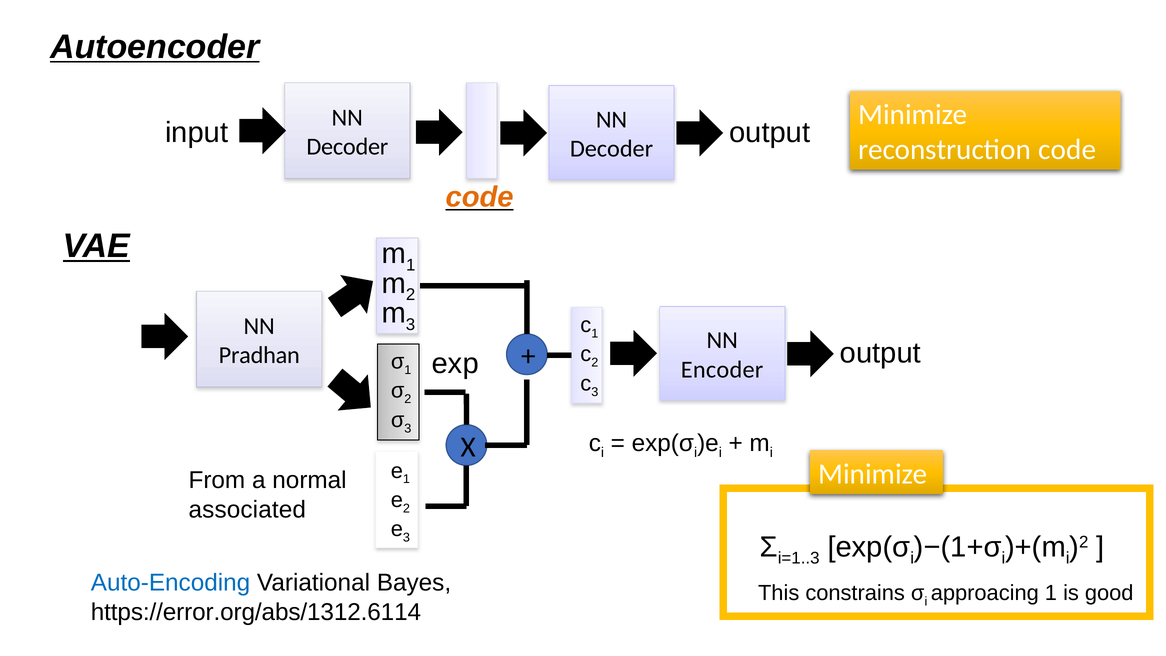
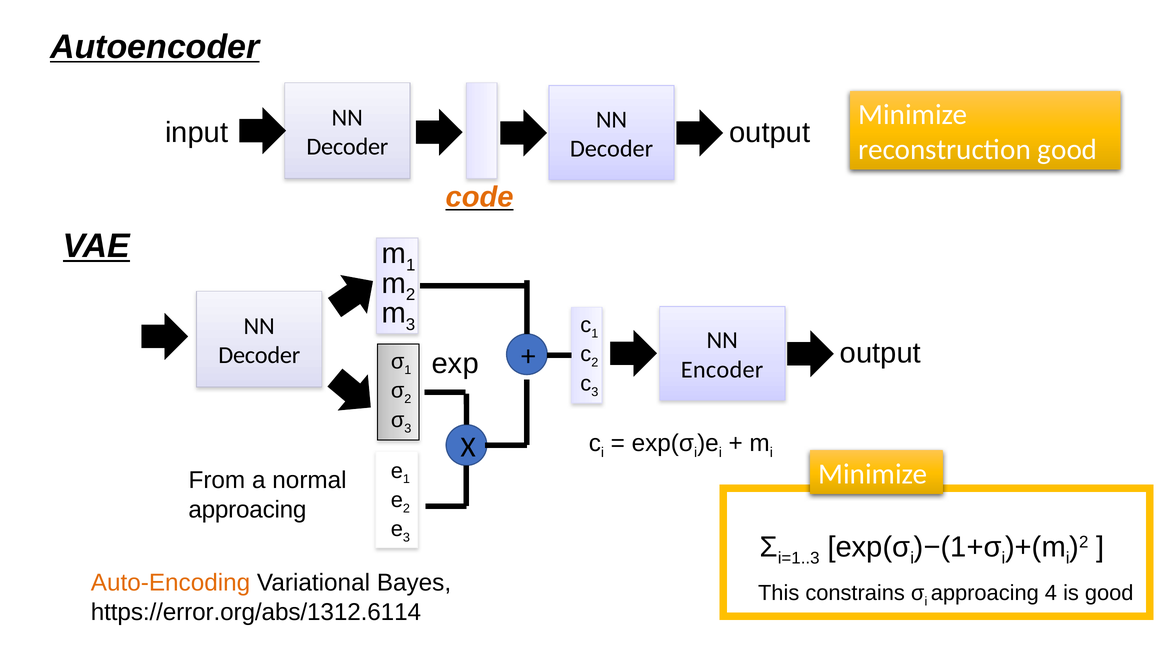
reconstruction code: code -> good (1067, 150)
Pradhan: Pradhan -> Decoder (259, 355)
associated: associated -> approacing (247, 509)
Auto-Encoding colour: blue -> orange (171, 583)
approacing 1: 1 -> 4 (1051, 593)
